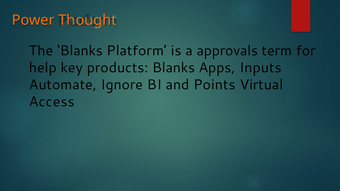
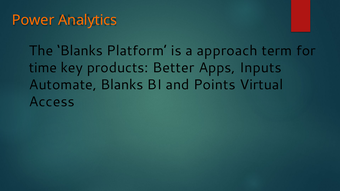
Thought: Thought -> Analytics (88, 20)
approvals: approvals -> approach (227, 51)
help: help -> time (43, 68)
products Blanks: Blanks -> Better (173, 68)
Automate Ignore: Ignore -> Blanks (122, 85)
